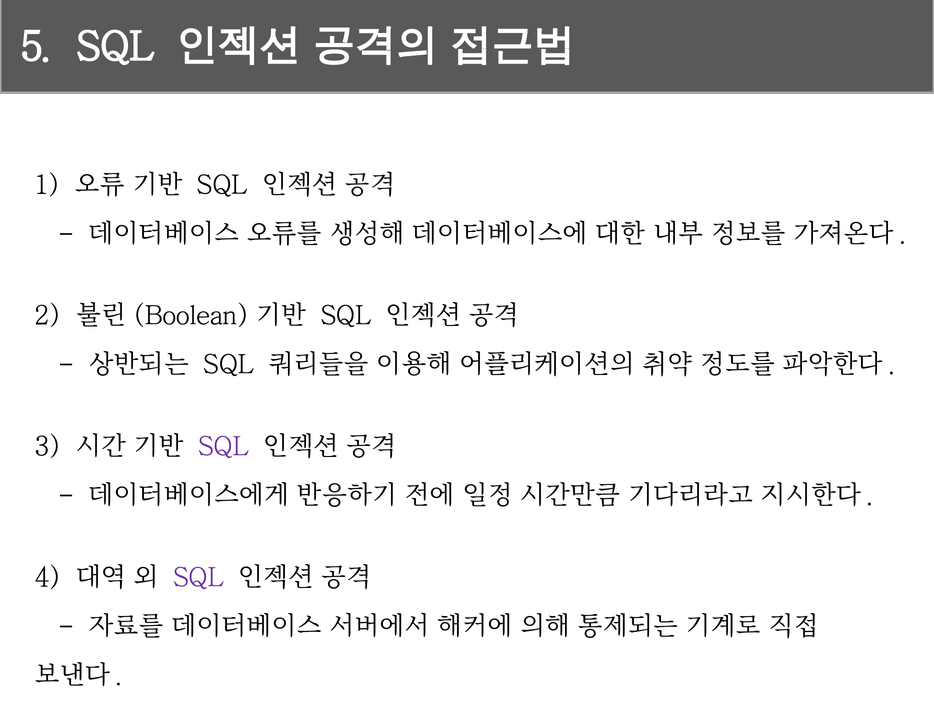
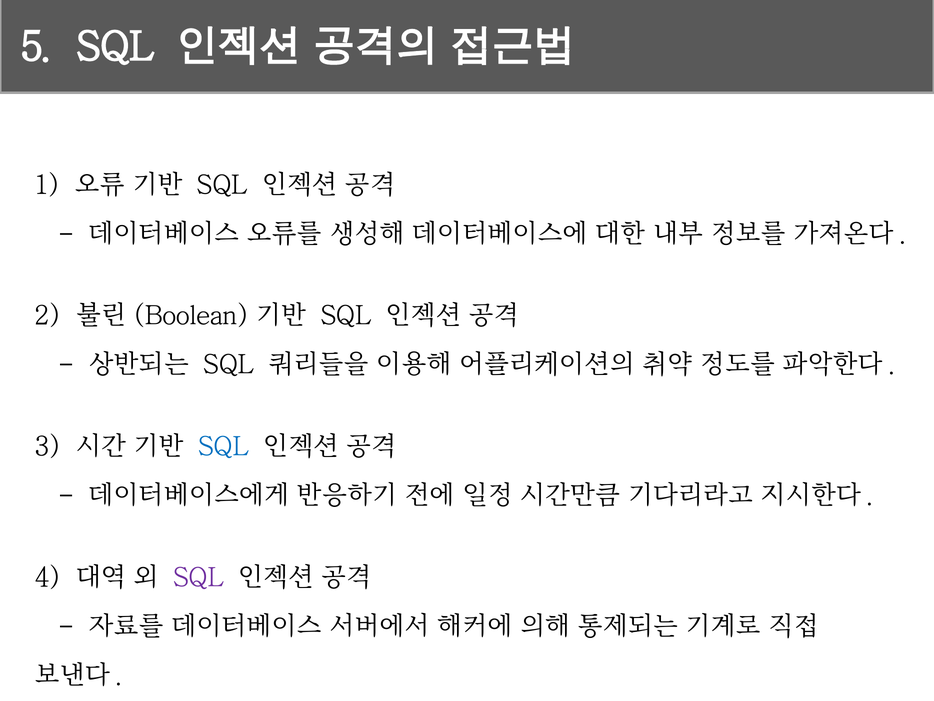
SQL colour: purple -> blue (224, 445)
